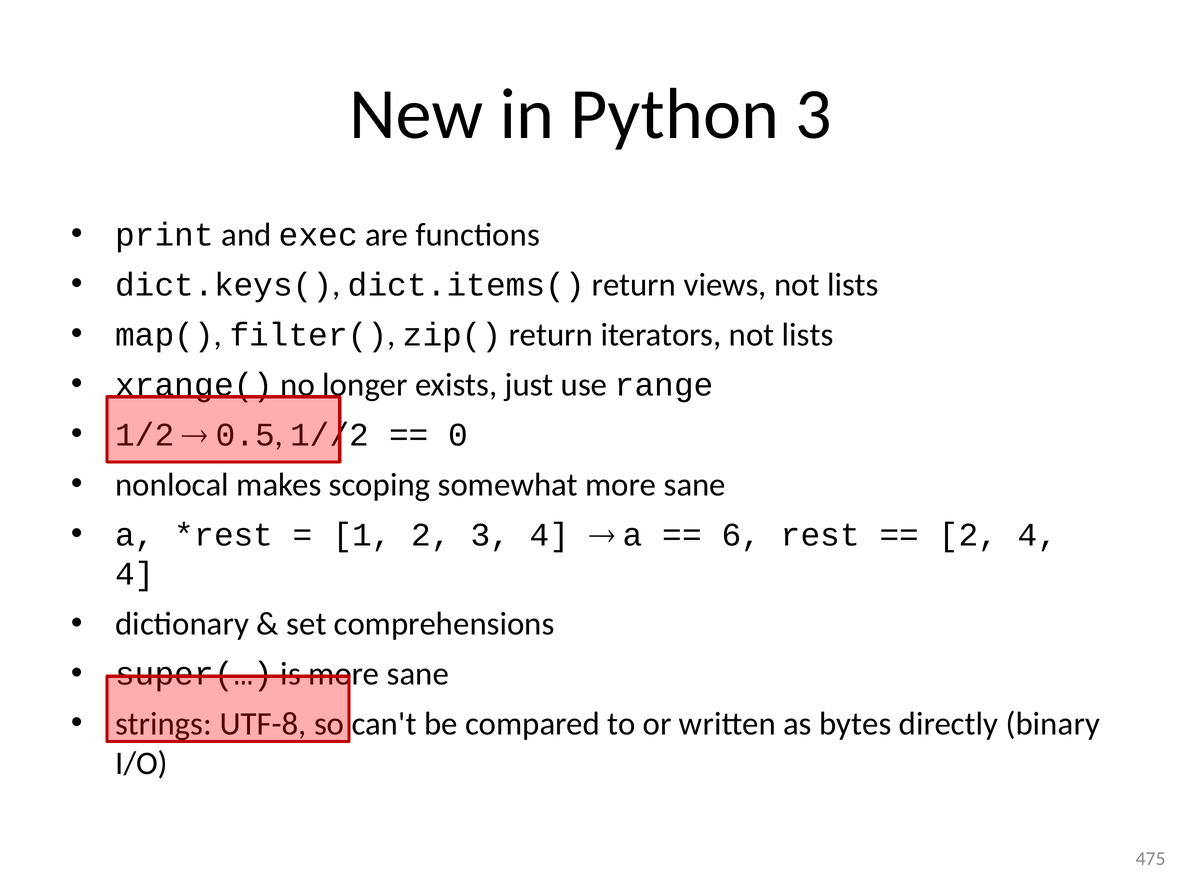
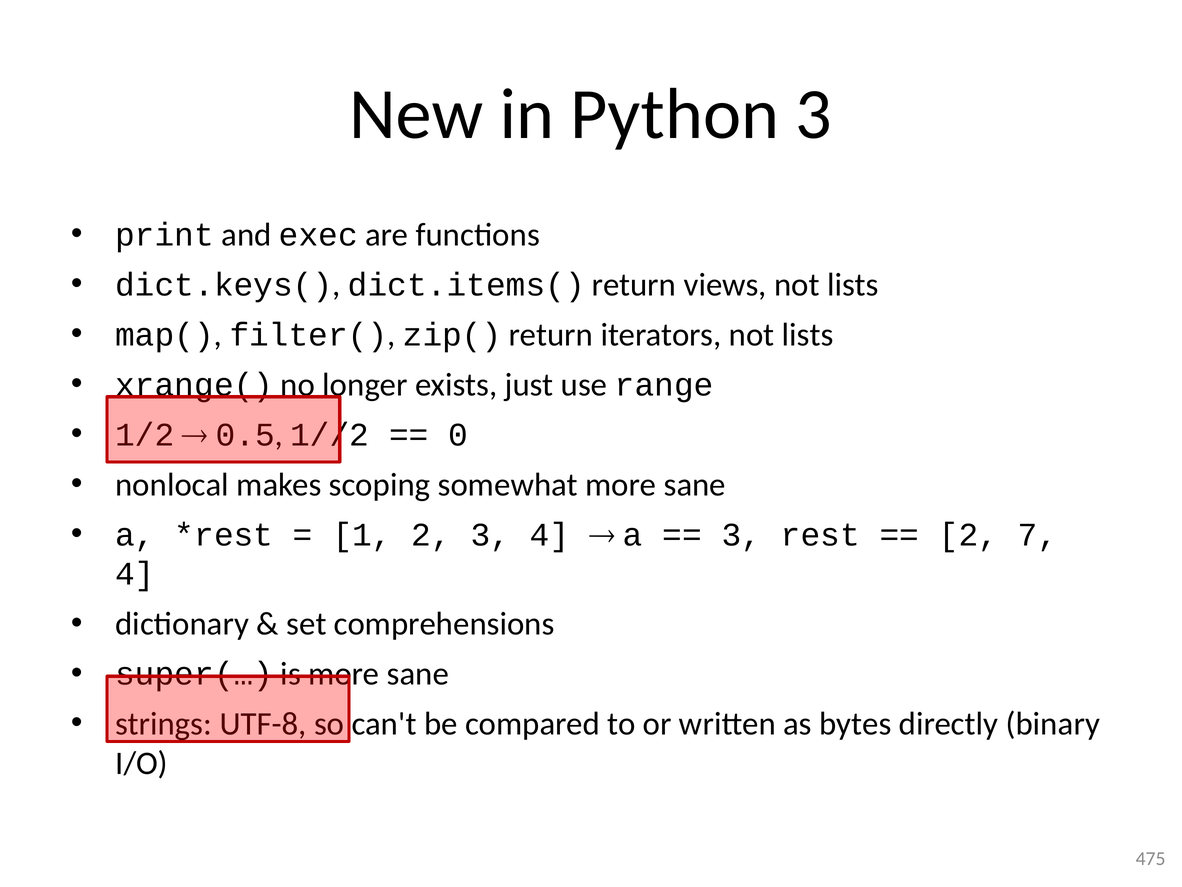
6: 6 -> 3 (741, 534)
2 4: 4 -> 7 (1038, 534)
